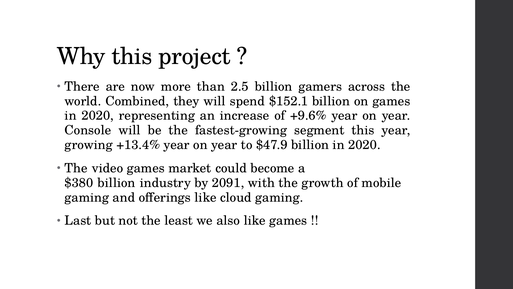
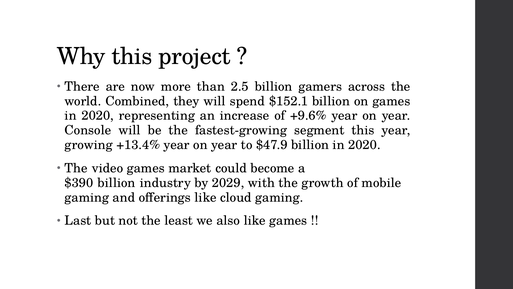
$380: $380 -> $390 (79, 183)
2091: 2091 -> 2029 (228, 183)
